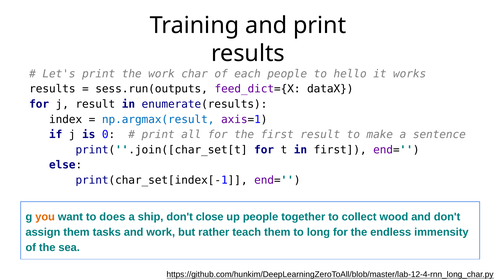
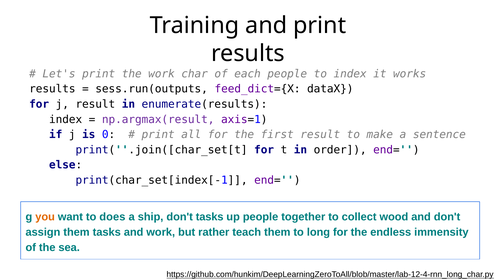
to hello: hello -> index (350, 74)
np.argmax(result colour: blue -> purple (158, 119)
in first: first -> order (340, 150)
don't close: close -> tasks (210, 217)
